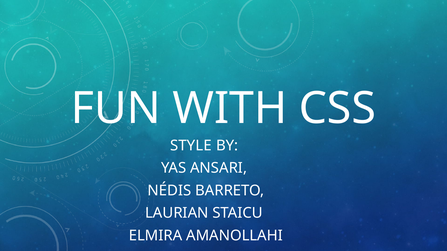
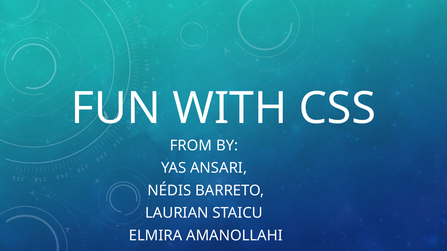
STYLE: STYLE -> FROM (191, 146)
